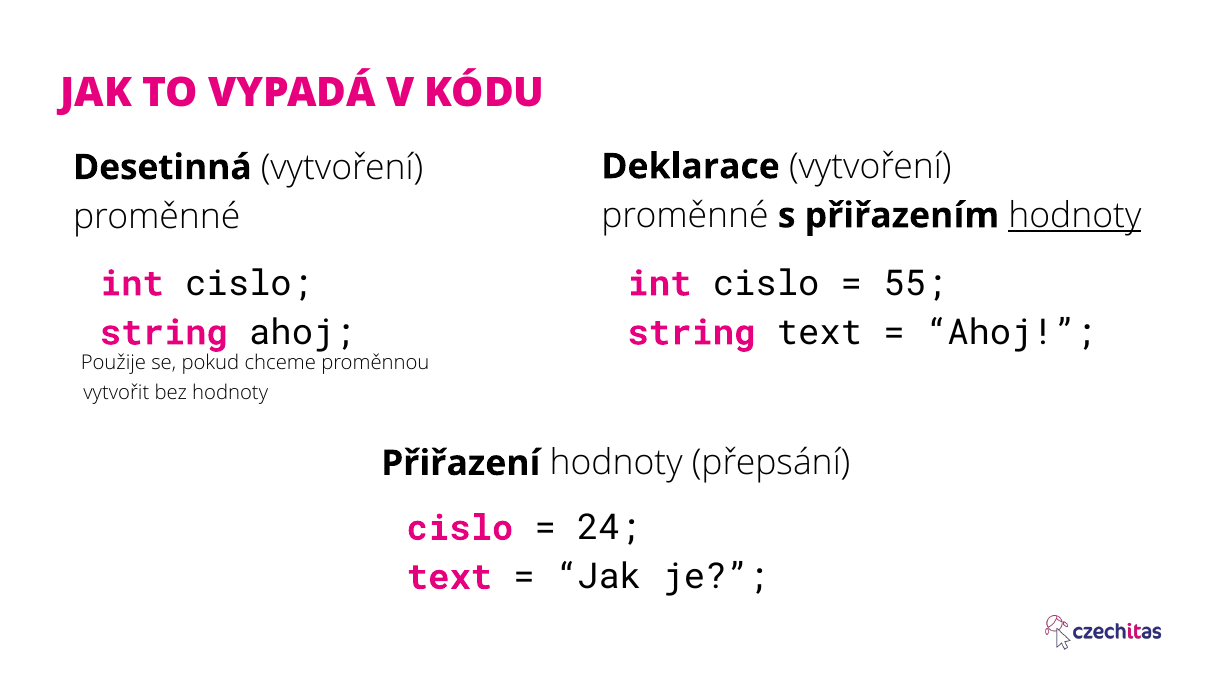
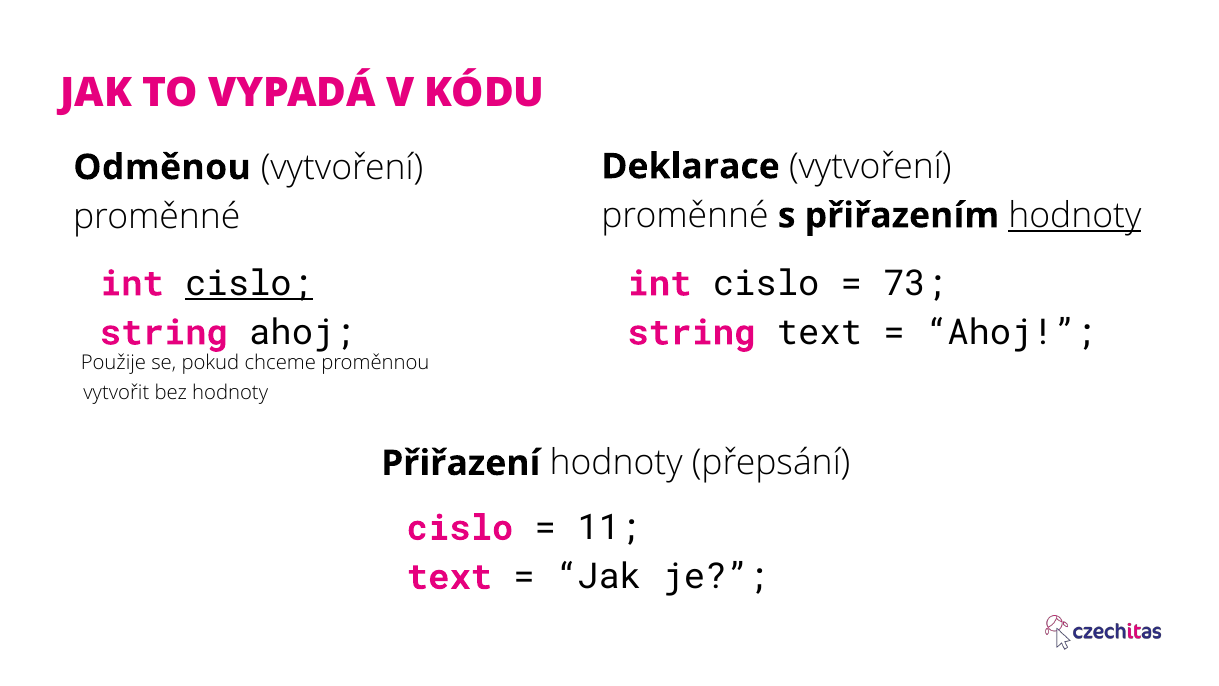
Desetinná: Desetinná -> Odměnou (162, 167)
cislo underline: none -> present (249, 284)
55: 55 -> 73 (915, 284)
24: 24 -> 11 (609, 528)
